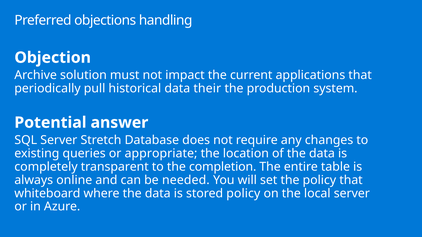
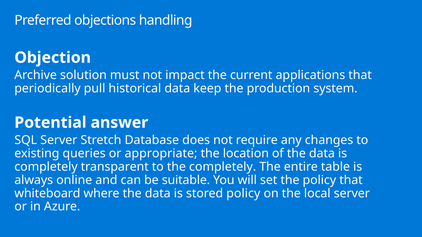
their: their -> keep (207, 89)
the completion: completion -> completely (223, 167)
needed: needed -> suitable (186, 180)
